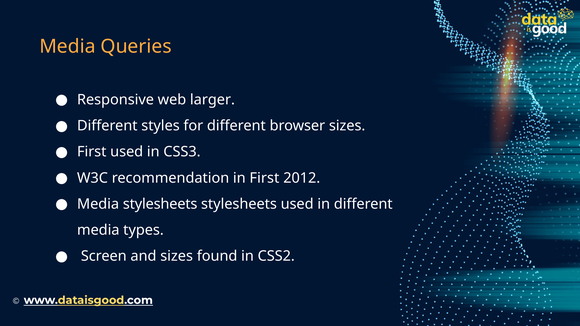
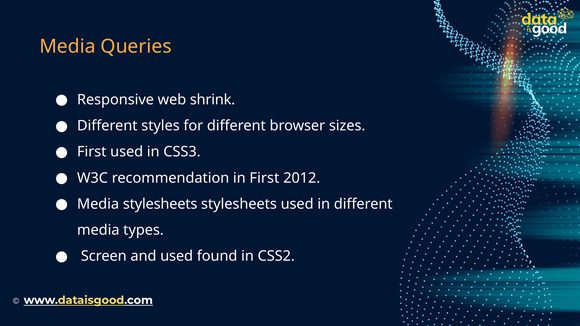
larger: larger -> shrink (213, 100)
and sizes: sizes -> used (177, 256)
